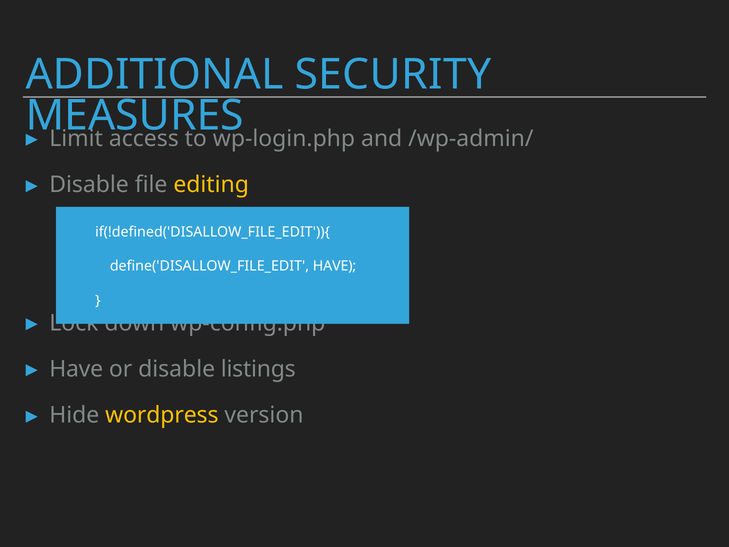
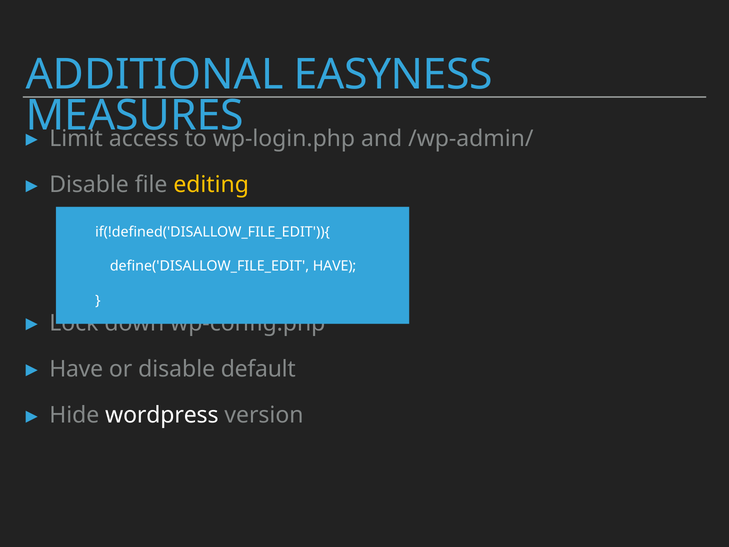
SECURITY: SECURITY -> EASYNESS (393, 75)
listings: listings -> default (258, 369)
wordpress colour: yellow -> white (162, 415)
